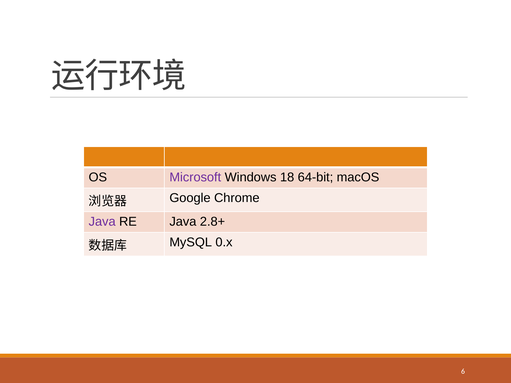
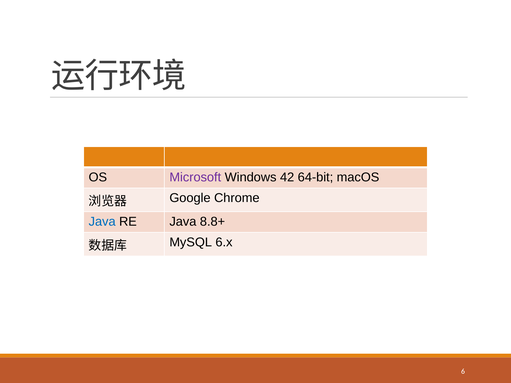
18: 18 -> 42 (287, 177)
Java colour: purple -> blue (102, 222)
2.8+: 2.8+ -> 8.8+ (213, 222)
0.x: 0.x -> 6.x (224, 242)
